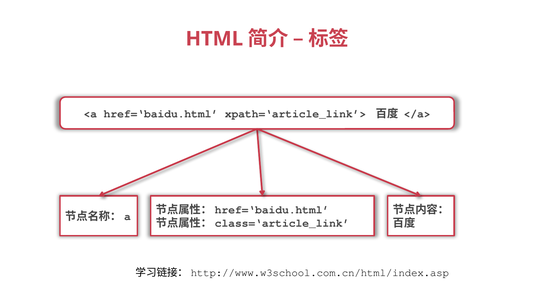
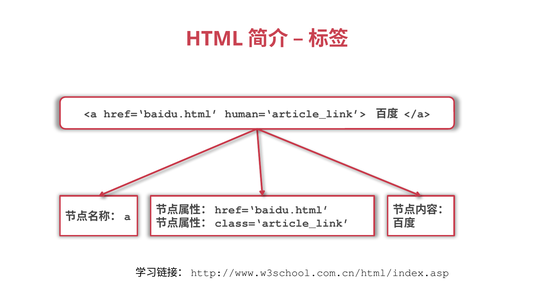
xpath=‘article_link’>: xpath=‘article_link’> -> human=‘article_link’> (296, 114)
